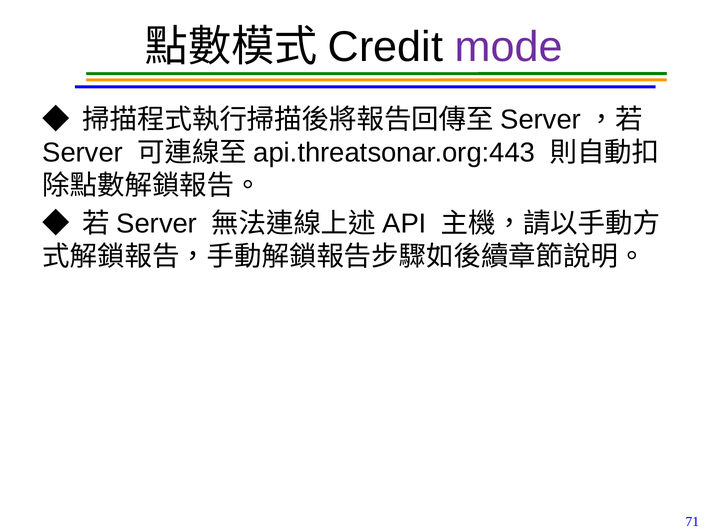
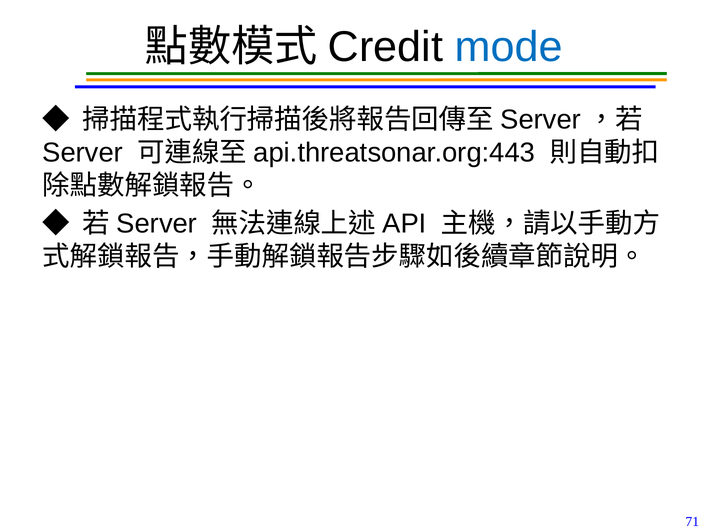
mode colour: purple -> blue (509, 47)
